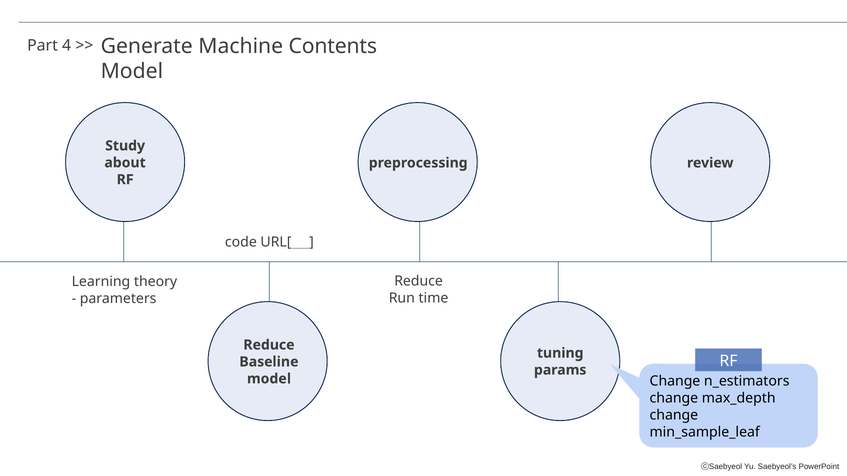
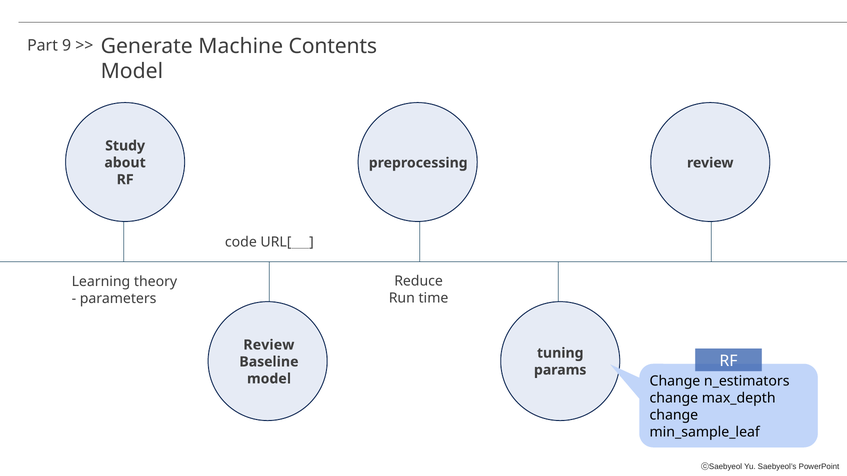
4: 4 -> 9 (67, 46)
Reduce: Reduce -> Review (269, 345)
